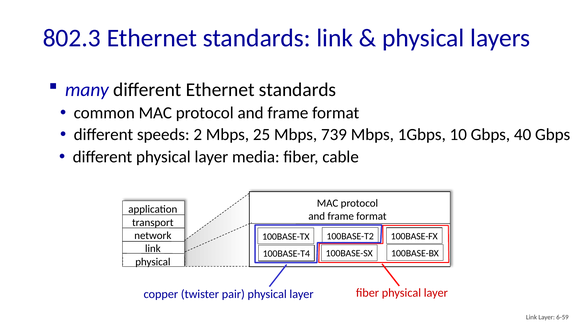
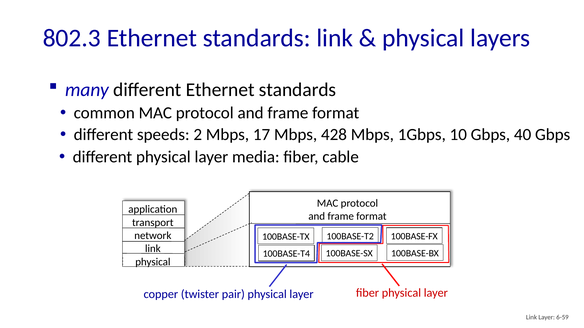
25: 25 -> 17 (262, 135)
739: 739 -> 428 (334, 135)
